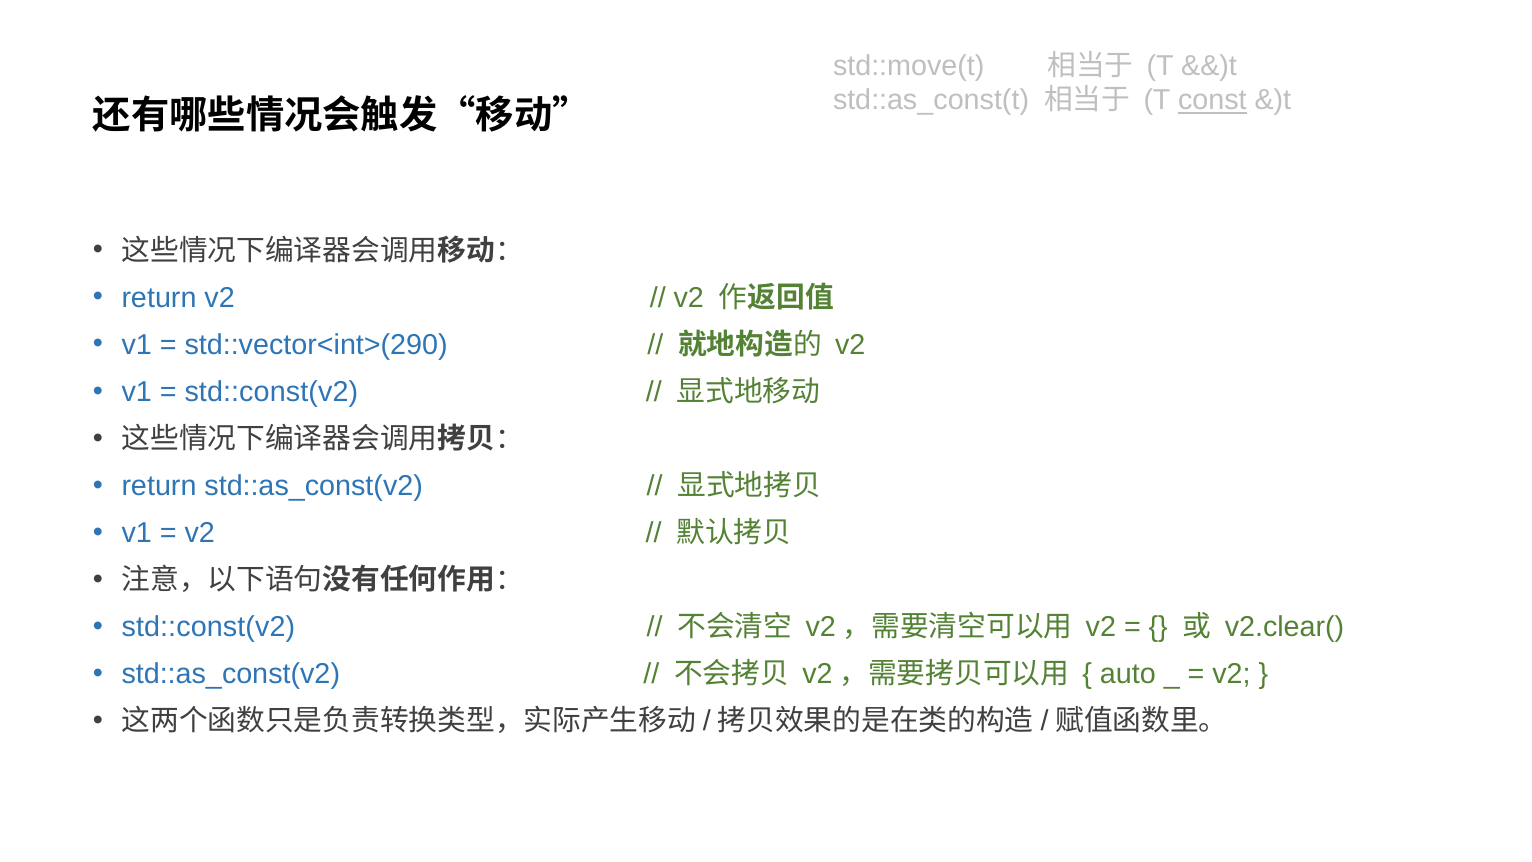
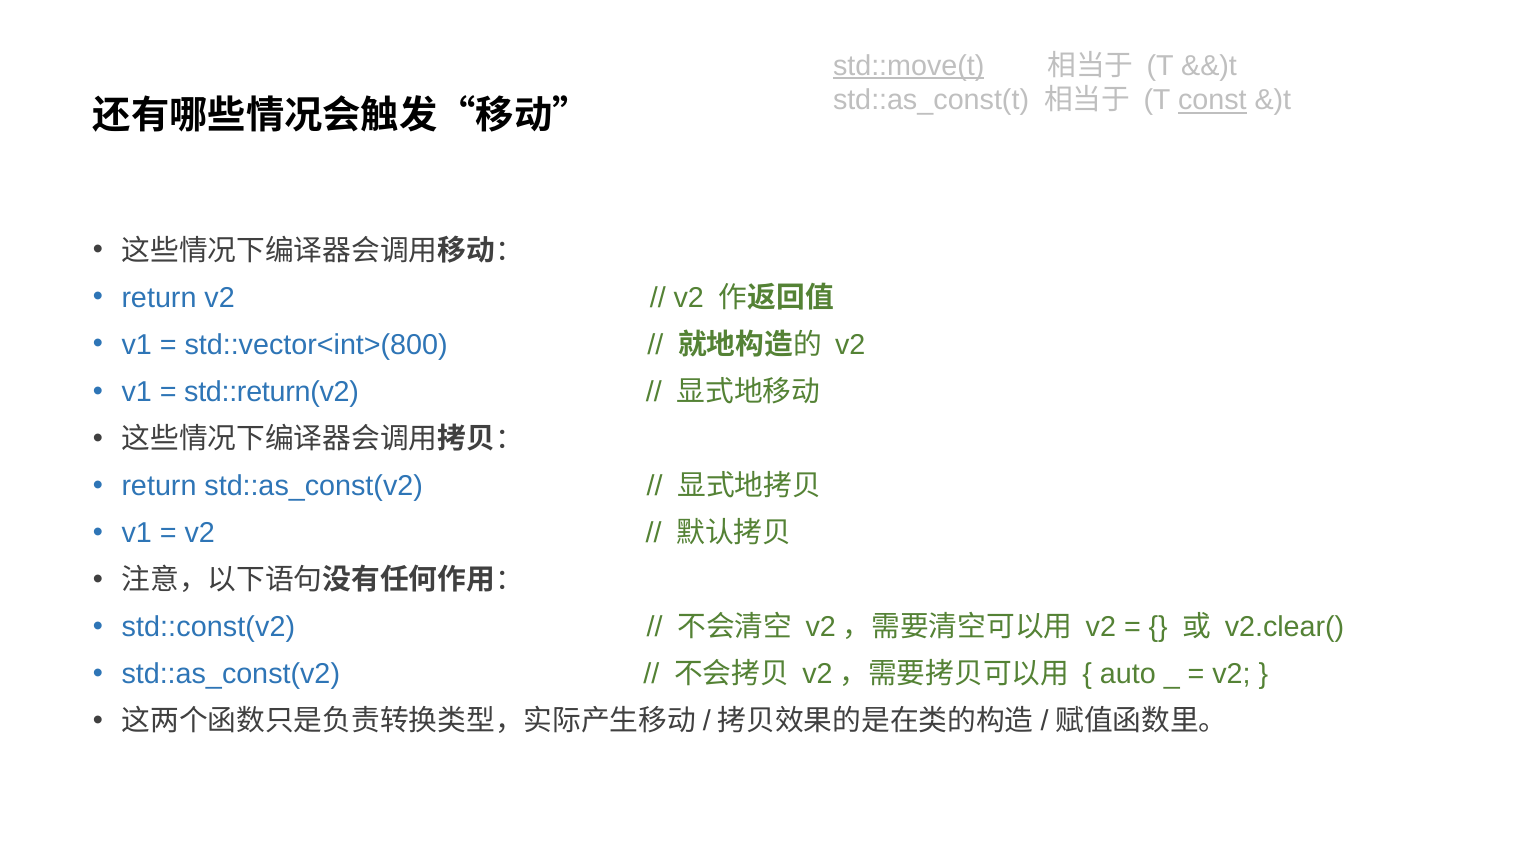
std::move(t underline: none -> present (909, 66)
std::vector<int>(290: std::vector<int>(290 -> std::vector<int>(800 (316, 344)
std::const(v2: std::const(v2 -> std::return(v2 (272, 391)
